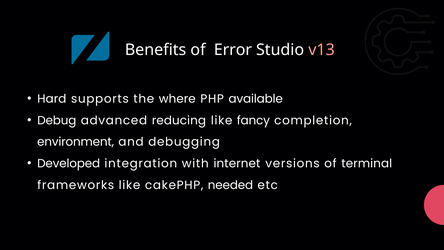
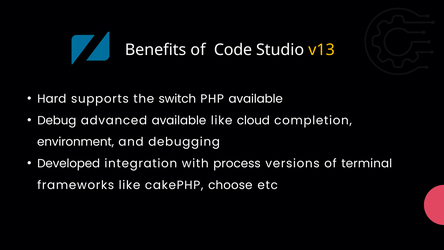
Error: Error -> Code (233, 50)
v13 colour: pink -> yellow (322, 50)
where: where -> switch (177, 99)
advanced reducing: reducing -> available (179, 120)
fancy: fancy -> cloud (253, 120)
internet: internet -> process (237, 163)
needed: needed -> choose (230, 185)
